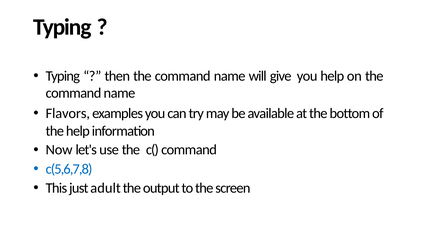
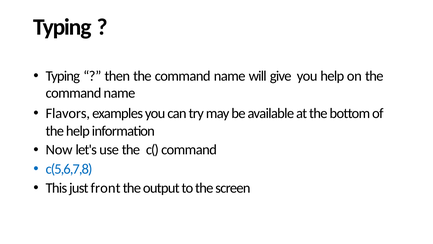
adult: adult -> front (106, 188)
